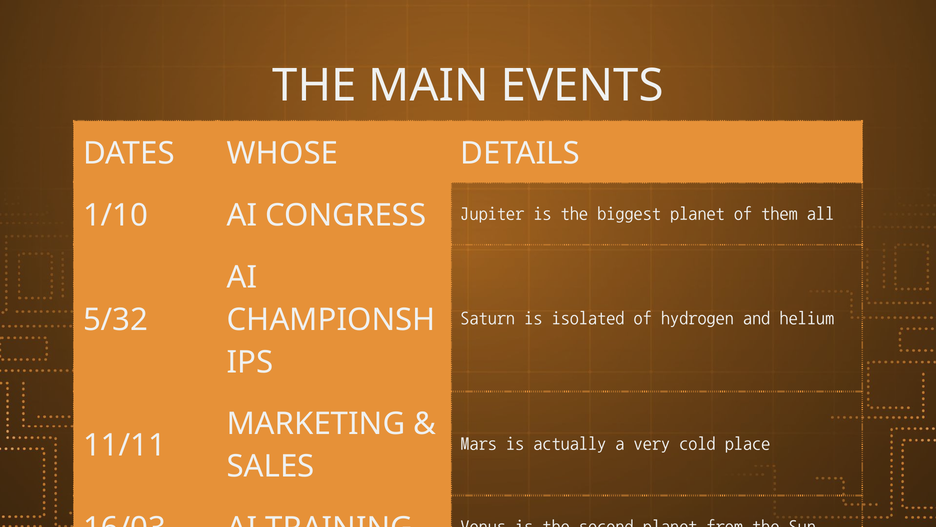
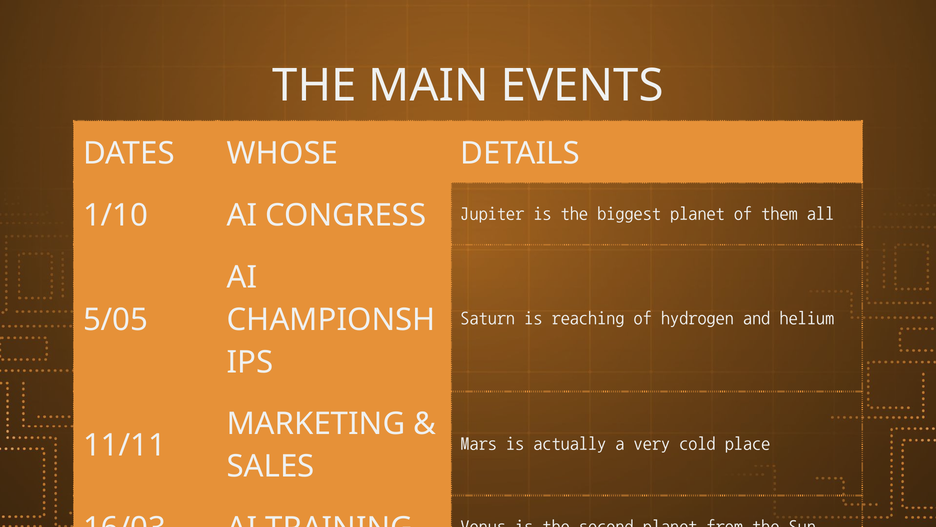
isolated: isolated -> reaching (588, 317)
5/32: 5/32 -> 5/05 (116, 320)
